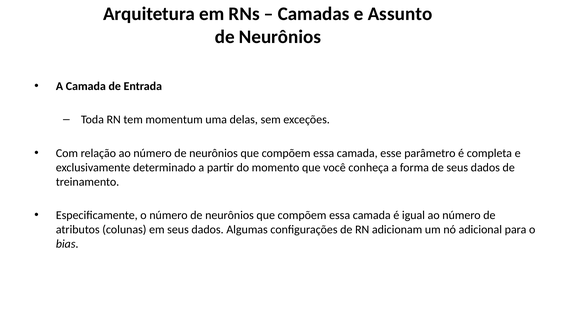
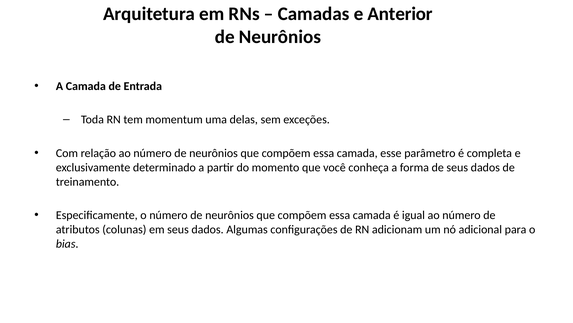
Assunto: Assunto -> Anterior (400, 14)
